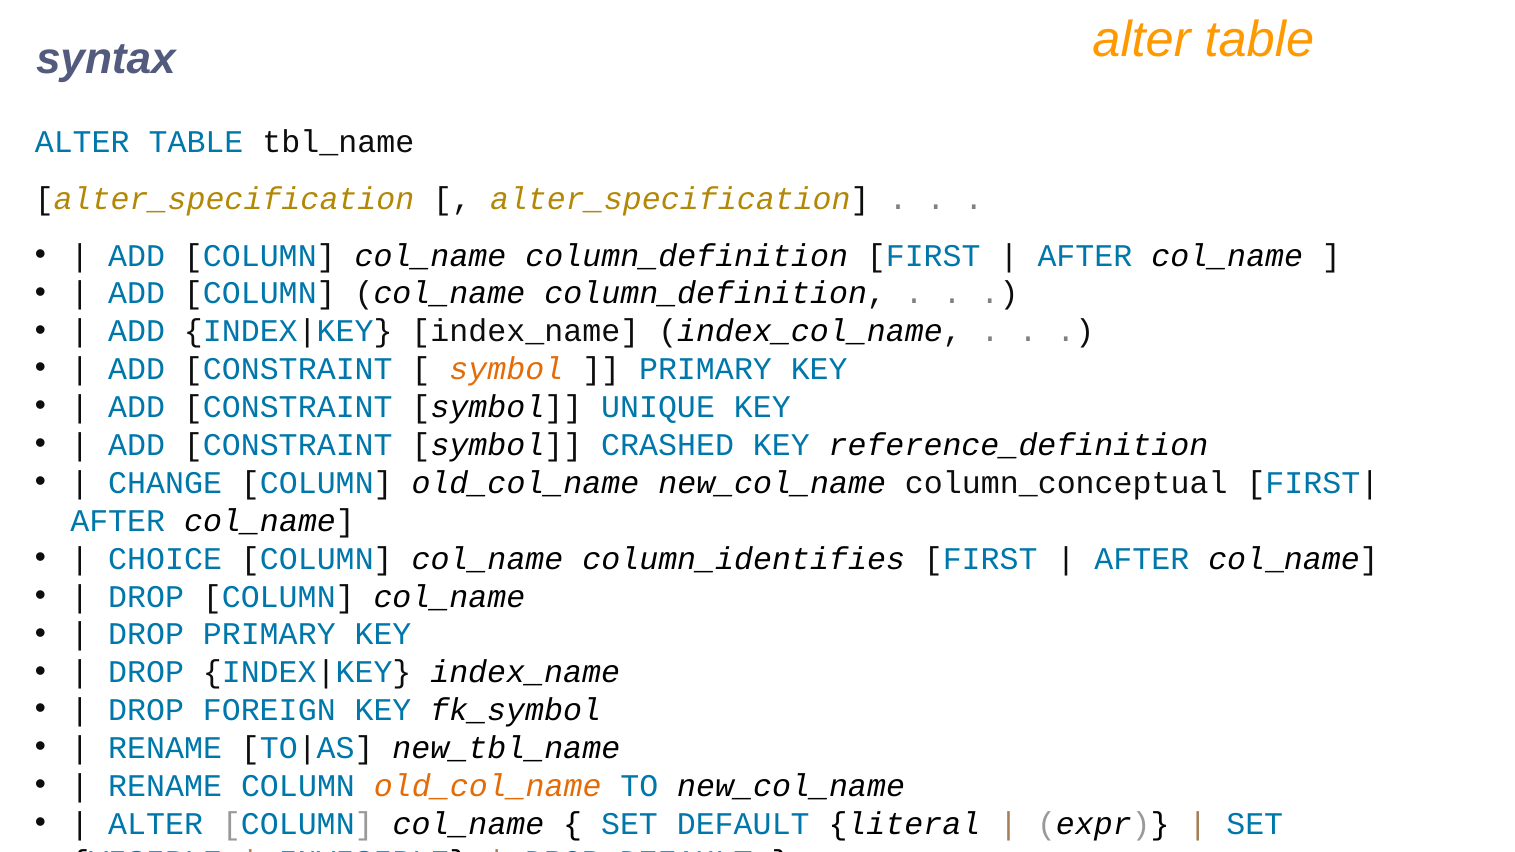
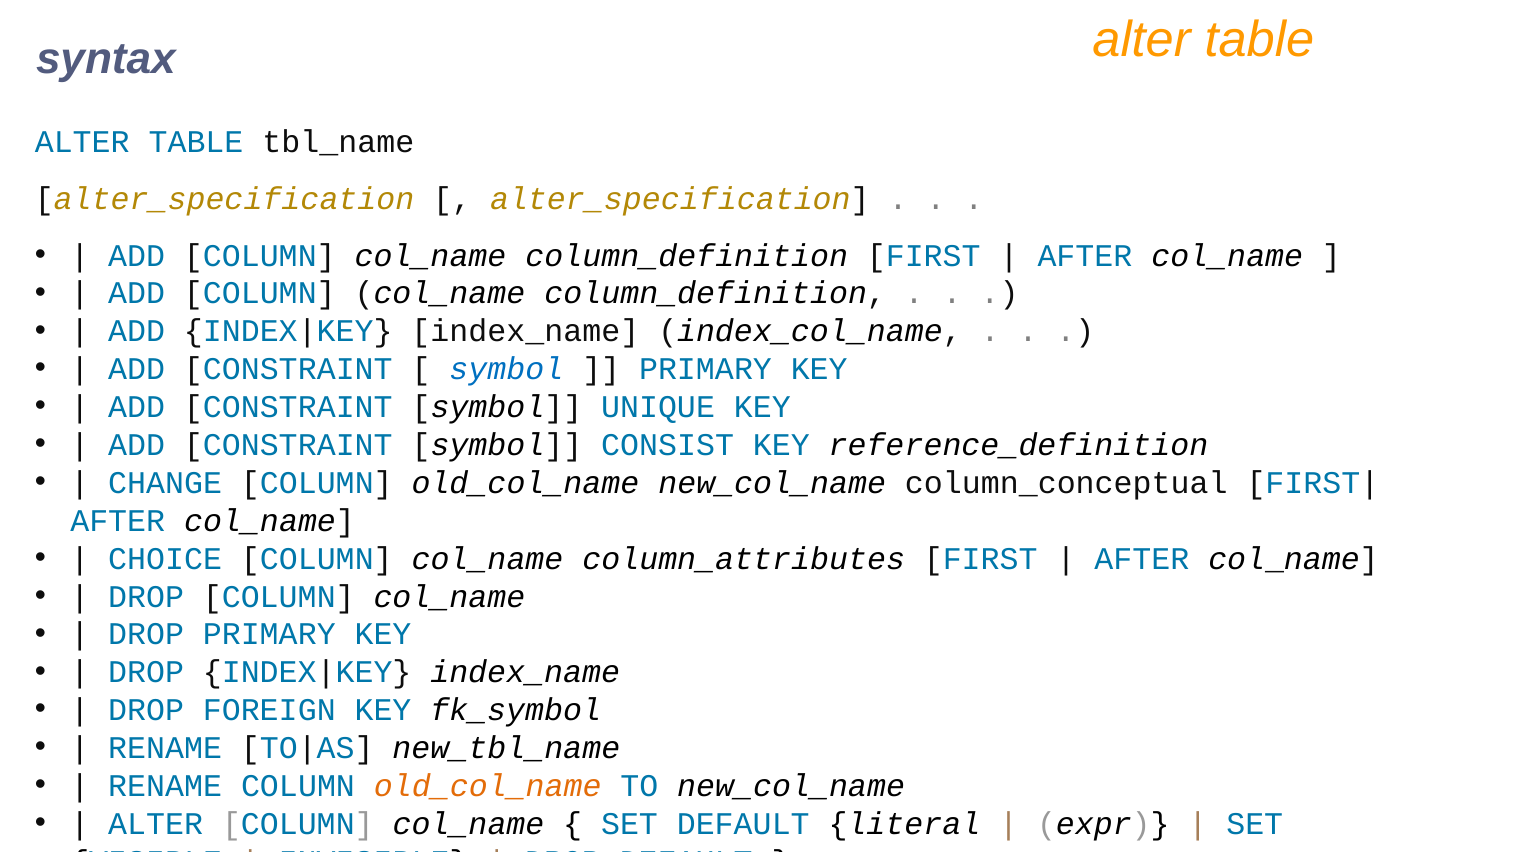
symbol colour: orange -> blue (506, 369)
CRASHED: CRASHED -> CONSIST (668, 445)
column_identifies: column_identifies -> column_attributes (744, 559)
